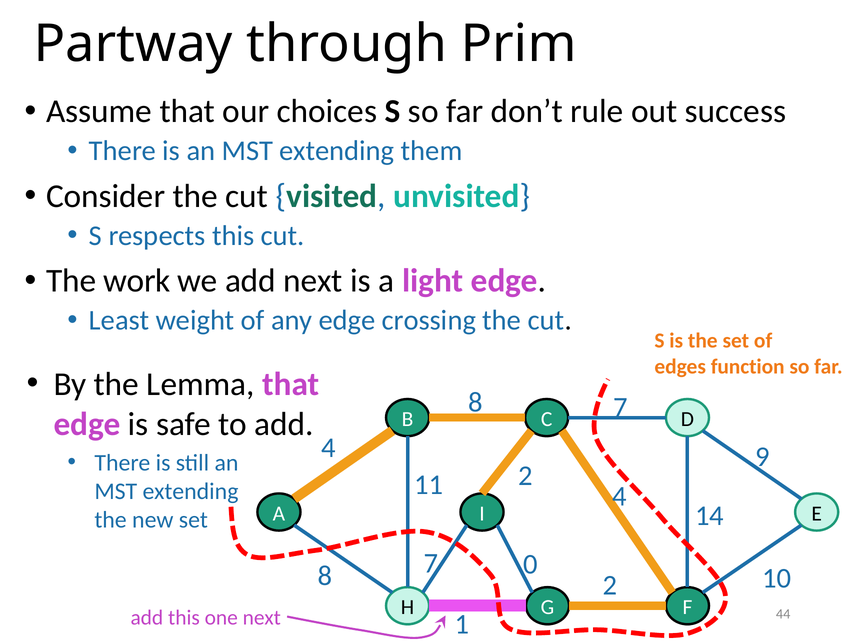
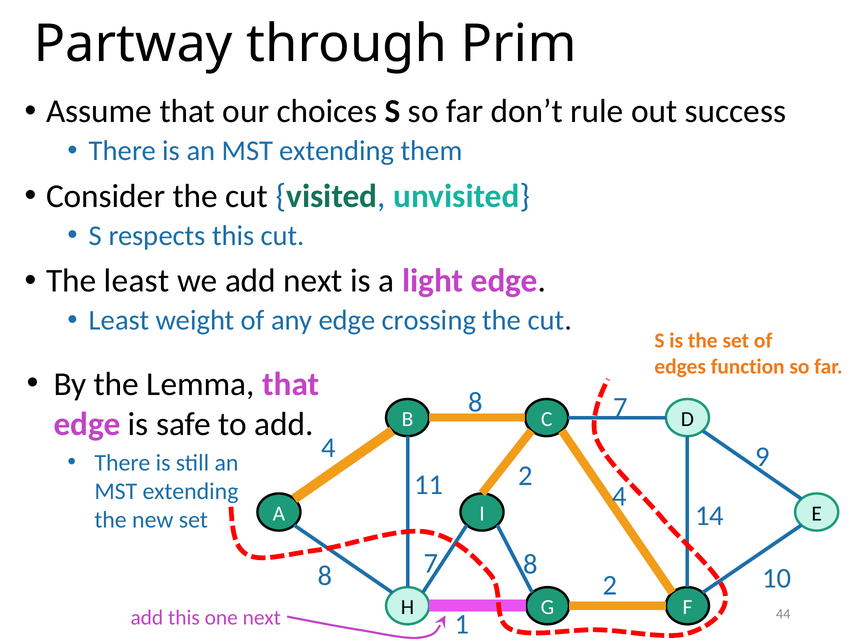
The work: work -> least (137, 281)
0: 0 -> 8 (530, 565)
